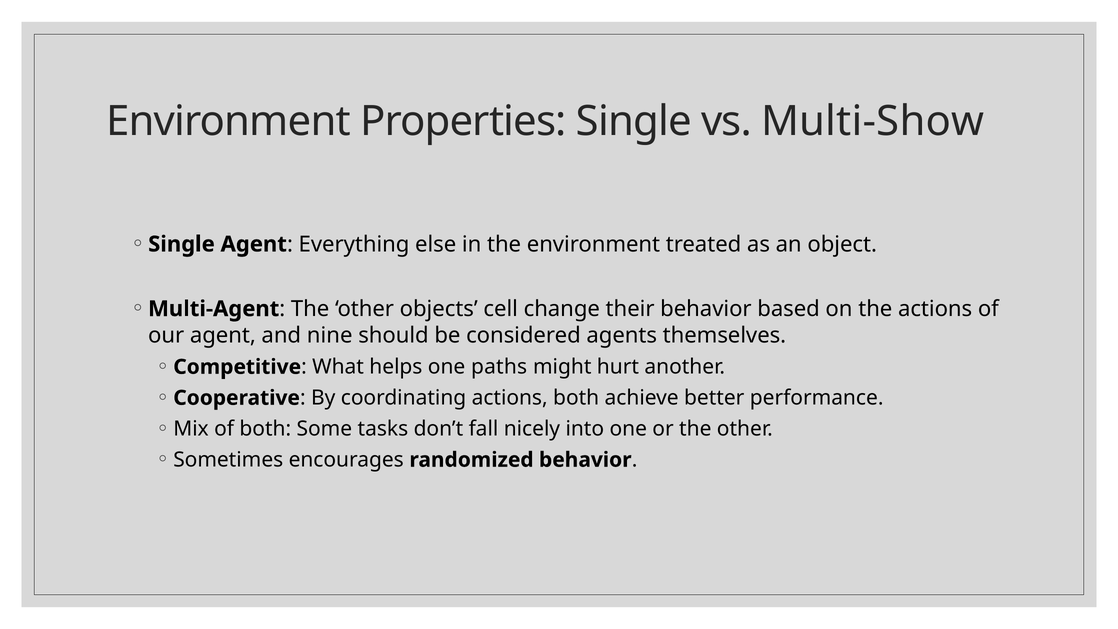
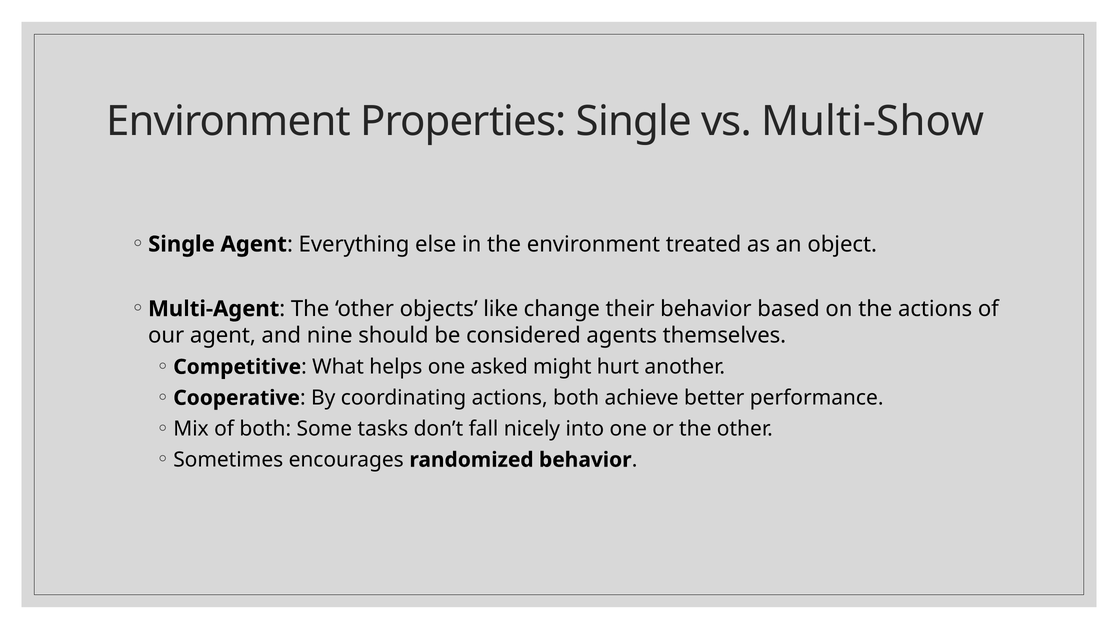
cell: cell -> like (501, 309)
paths: paths -> asked (499, 367)
